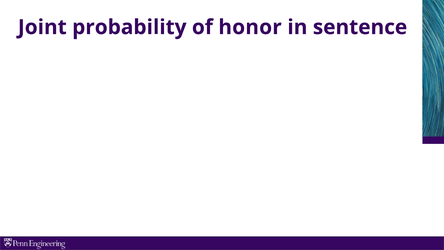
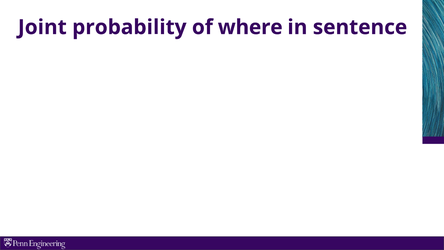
honor: honor -> where (250, 27)
